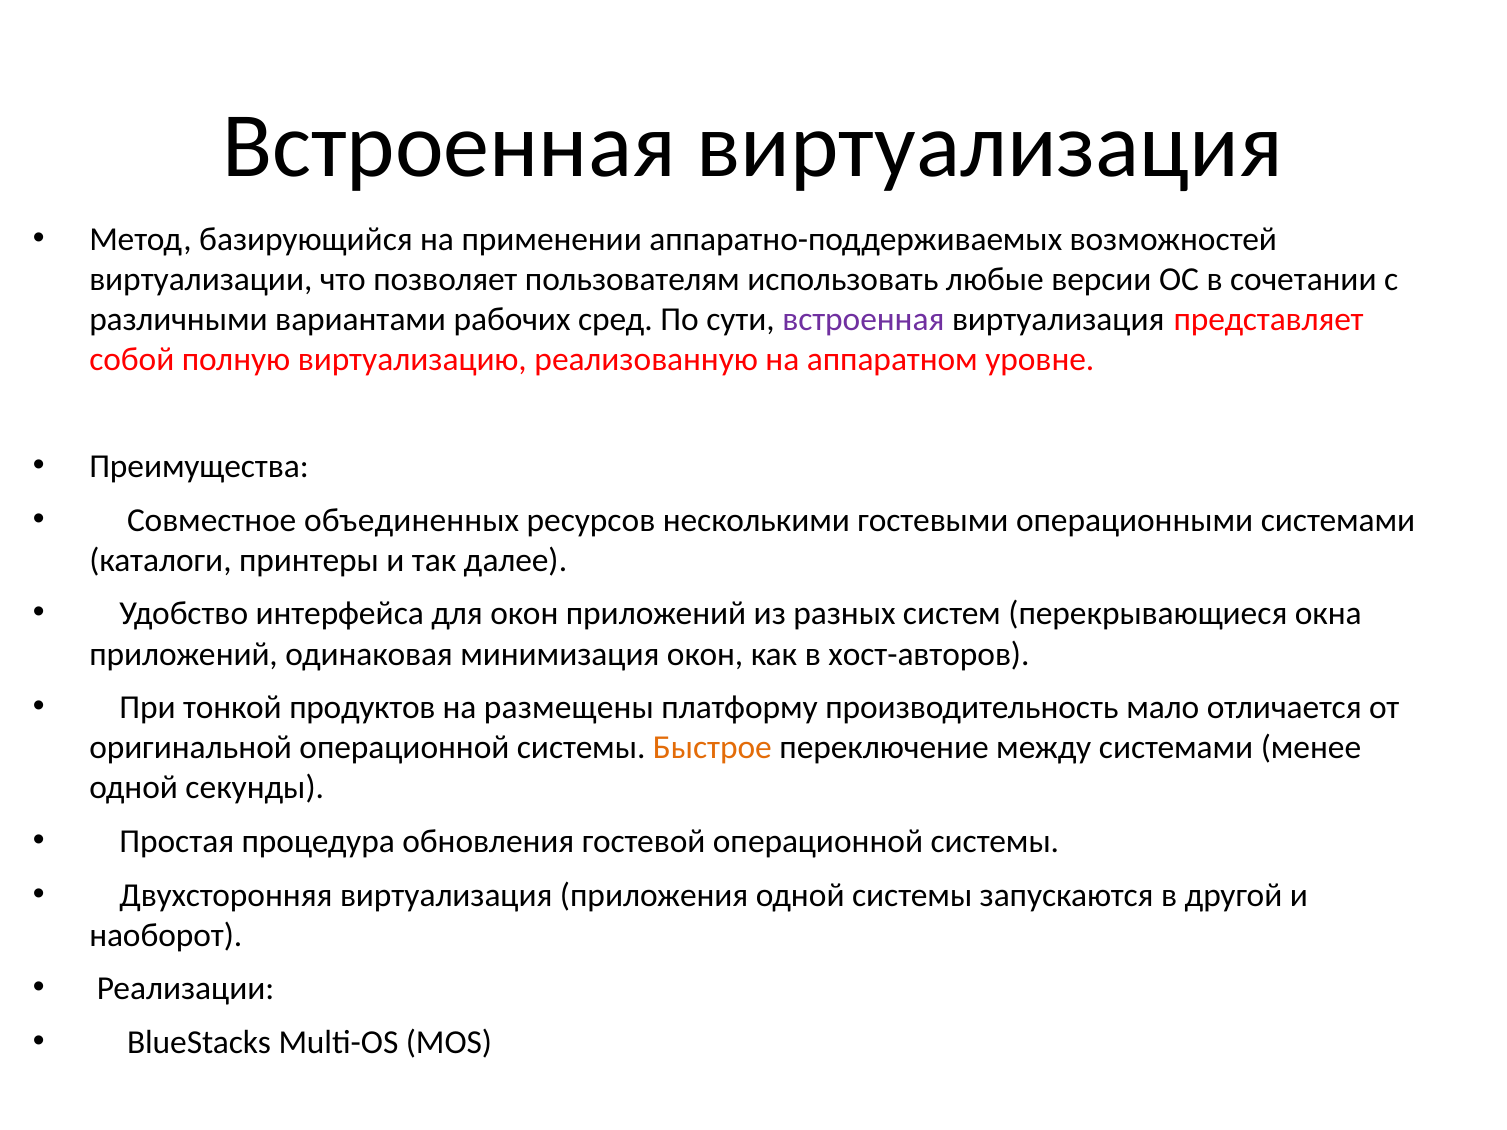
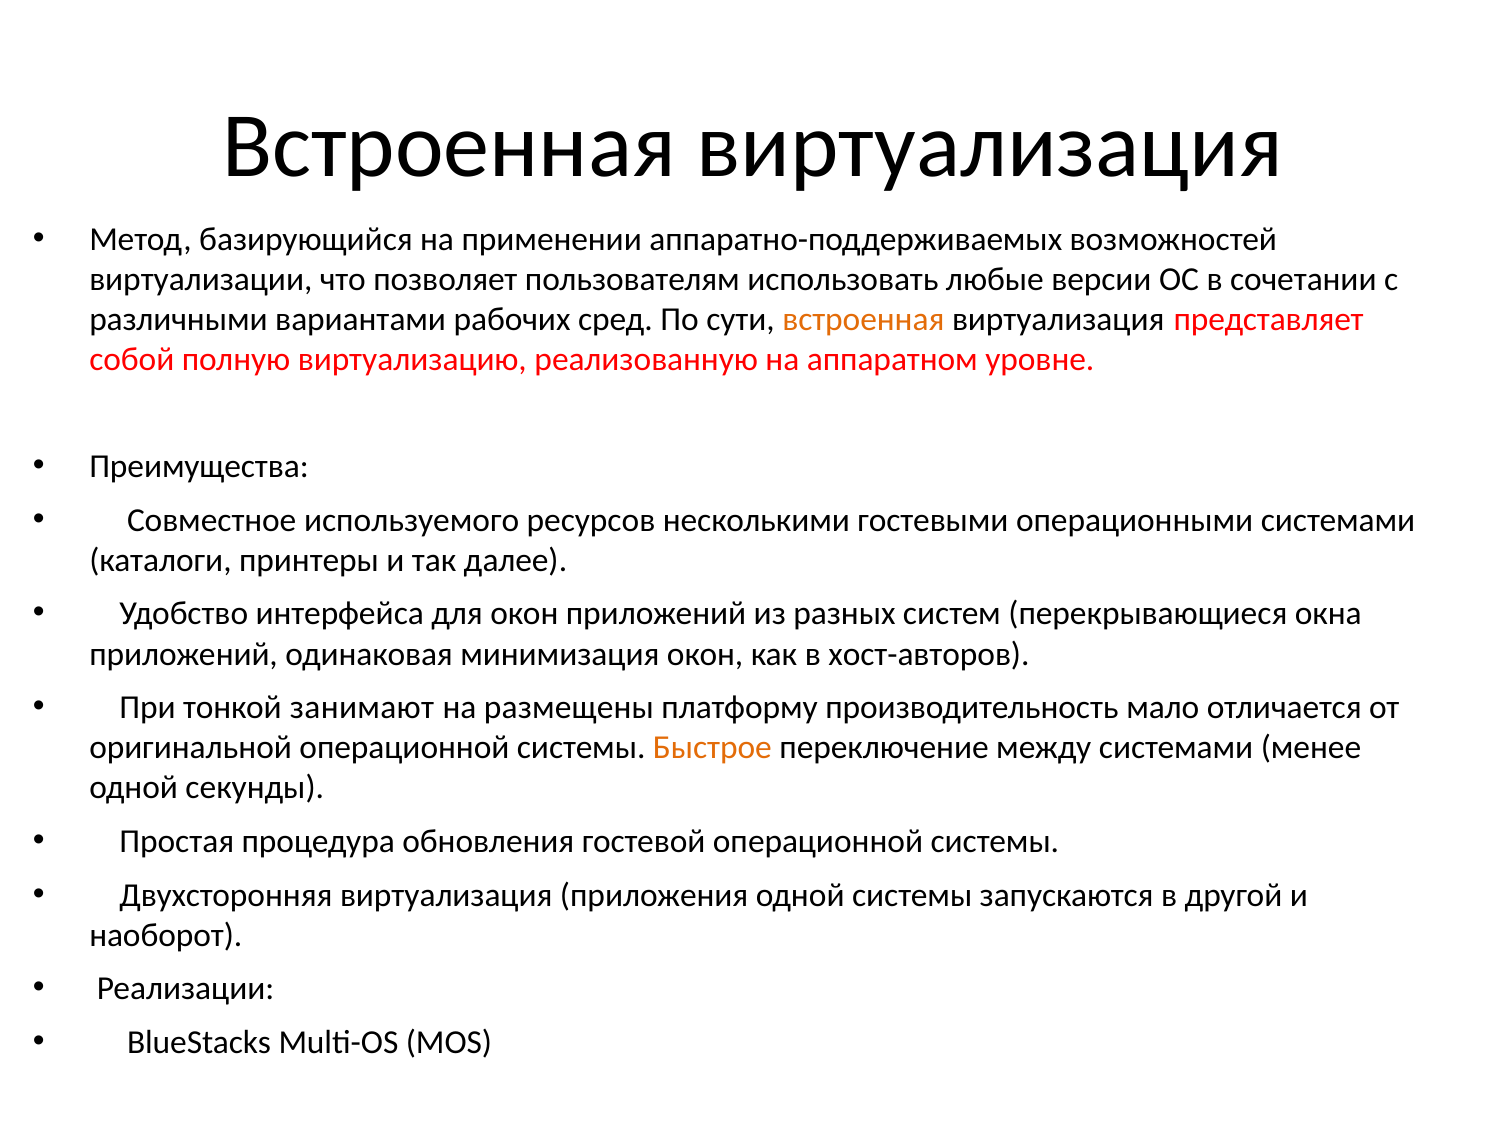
встроенная colour: purple -> orange (863, 319)
объединенных: объединенных -> используемого (412, 520)
продуктов: продуктов -> занимают (362, 708)
